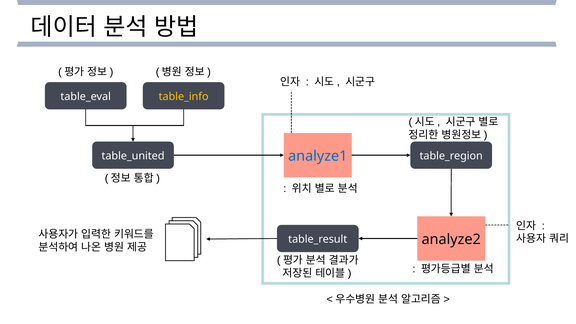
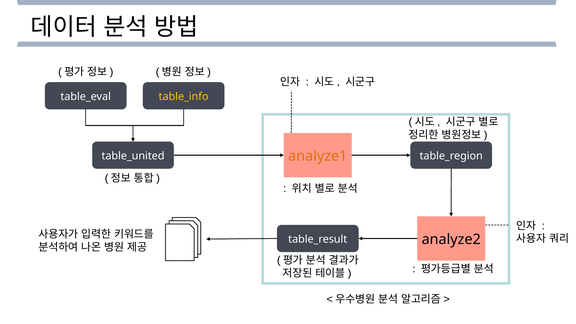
analyze1 colour: blue -> orange (318, 156)
